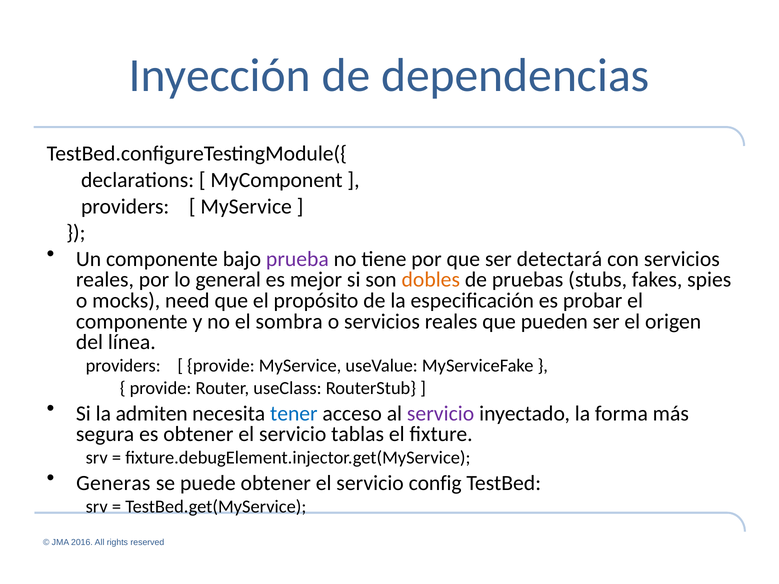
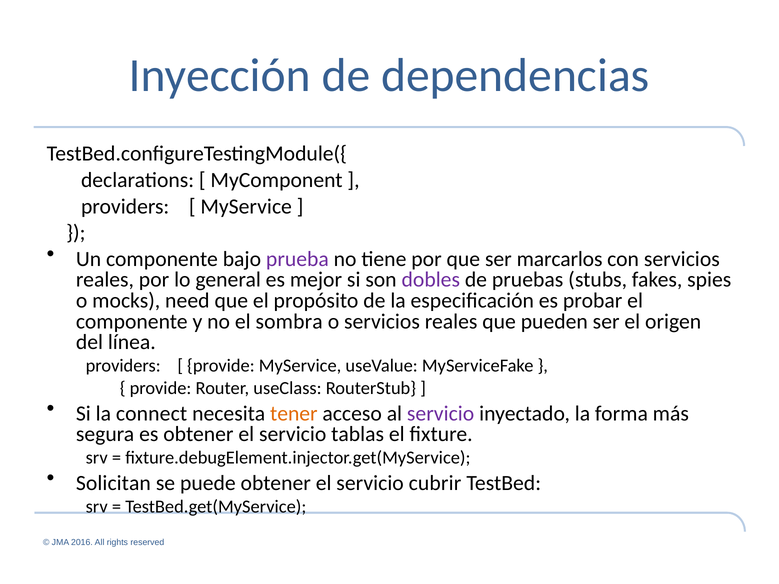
detectará: detectará -> marcarlos (560, 259)
dobles colour: orange -> purple (431, 280)
admiten: admiten -> connect (152, 414)
tener colour: blue -> orange (294, 414)
Generas: Generas -> Solicitan (113, 483)
config: config -> cubrir (435, 483)
